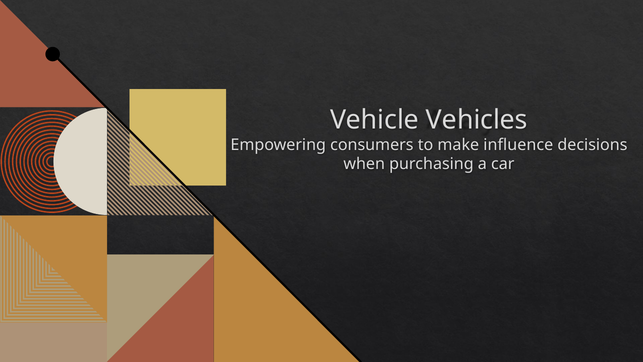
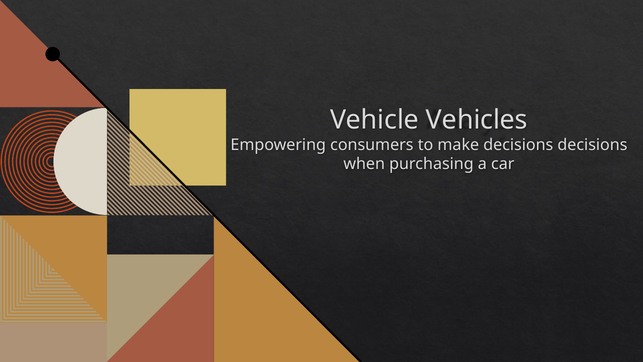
make influence: influence -> decisions (518, 145)
